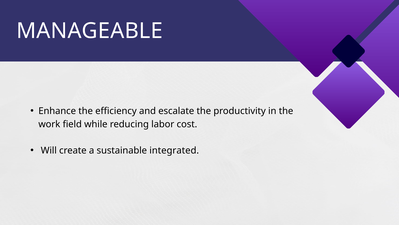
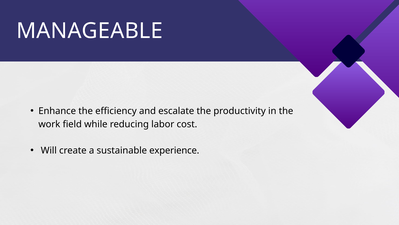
integrated: integrated -> experience (174, 150)
